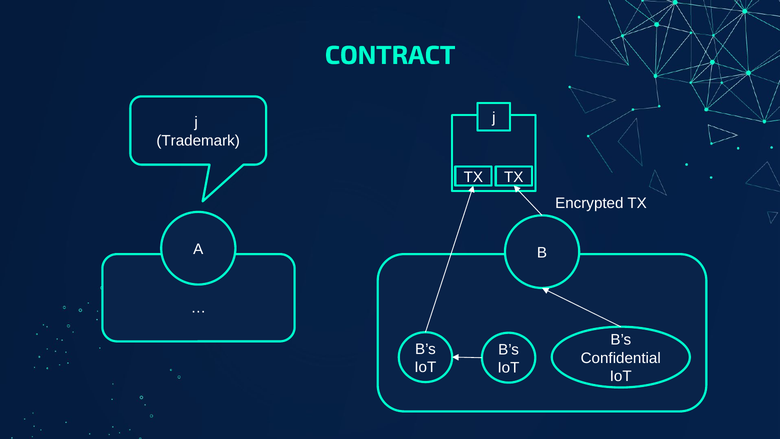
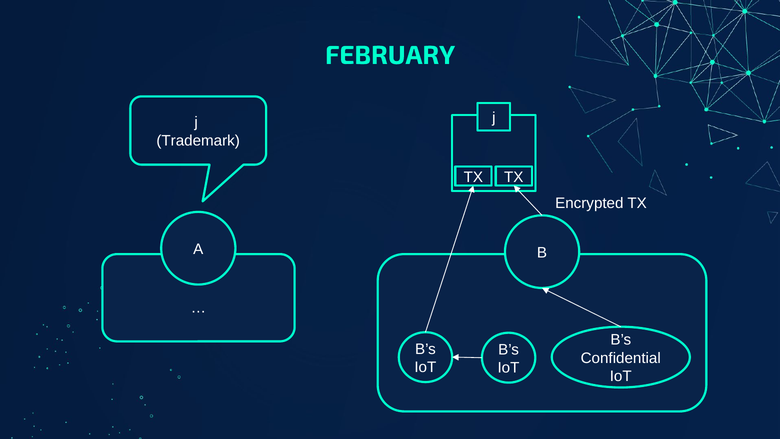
CONTRACT: CONTRACT -> FEBRUARY (390, 55)
